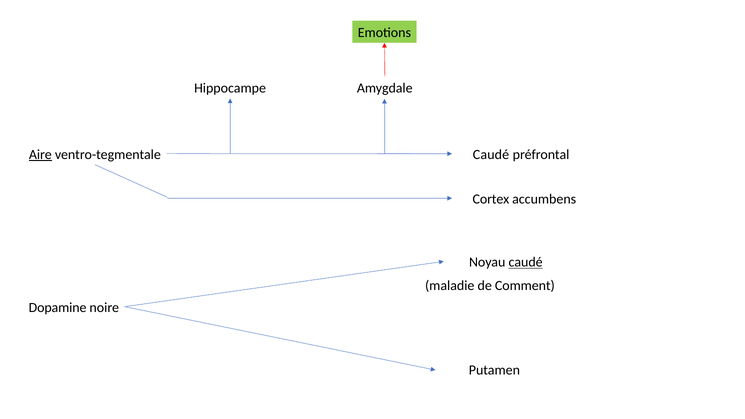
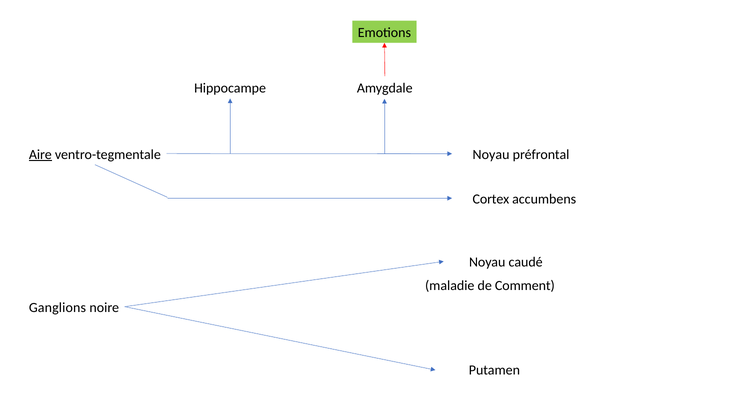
ventro-tegmentale Caudé: Caudé -> Noyau (491, 155)
caudé underline: present -> none (526, 262)
Dopamine: Dopamine -> Ganglions (57, 308)
